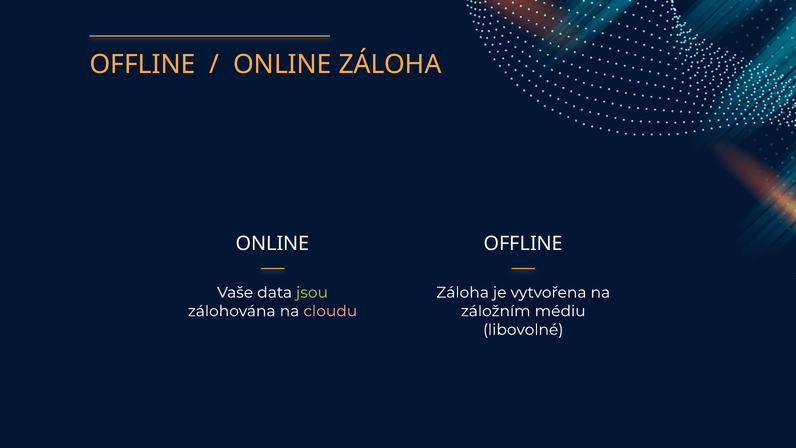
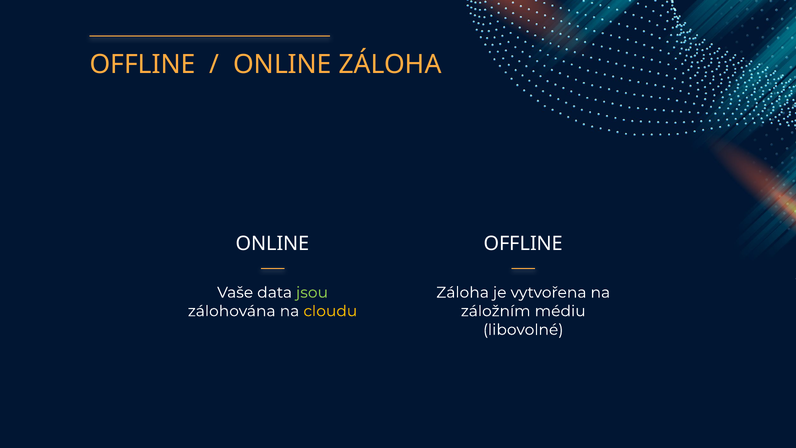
cloudu colour: pink -> yellow (330, 311)
